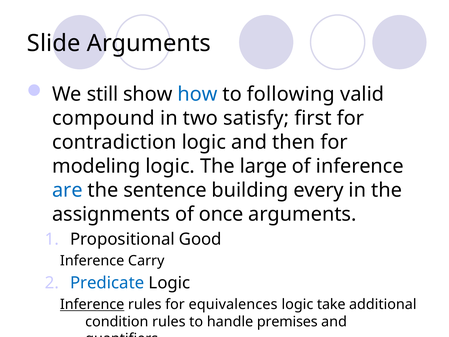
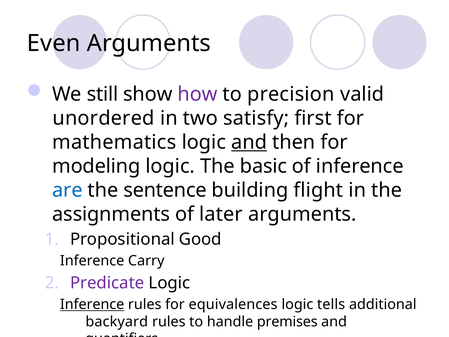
Slide: Slide -> Even (54, 43)
how colour: blue -> purple (197, 94)
following: following -> precision (291, 94)
compound: compound -> unordered (104, 118)
contradiction: contradiction -> mathematics (114, 142)
and underline: none -> present (249, 142)
large: large -> basic (263, 166)
every: every -> flight (318, 190)
once: once -> later (221, 214)
Predicate colour: blue -> purple (107, 283)
take: take -> tells (331, 304)
condition: condition -> backyard (117, 321)
